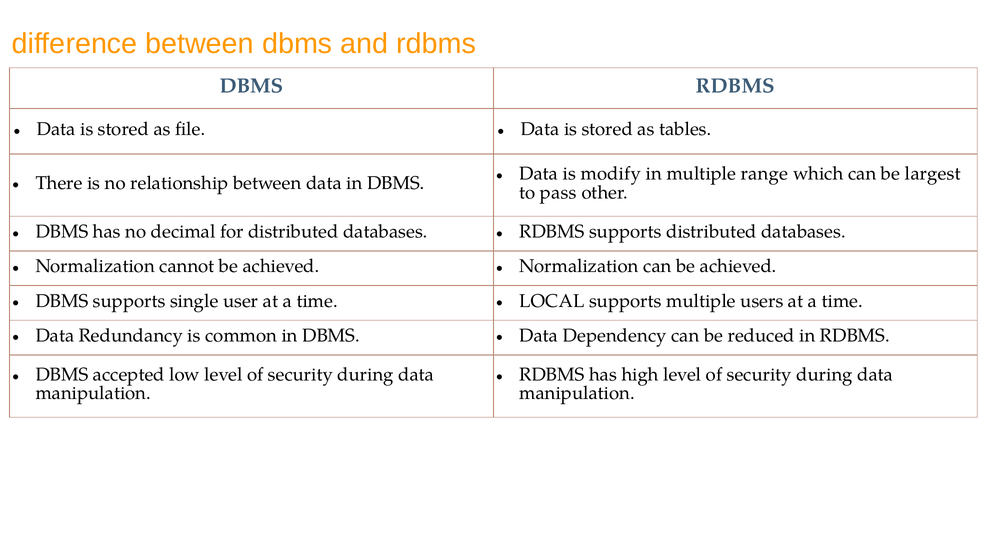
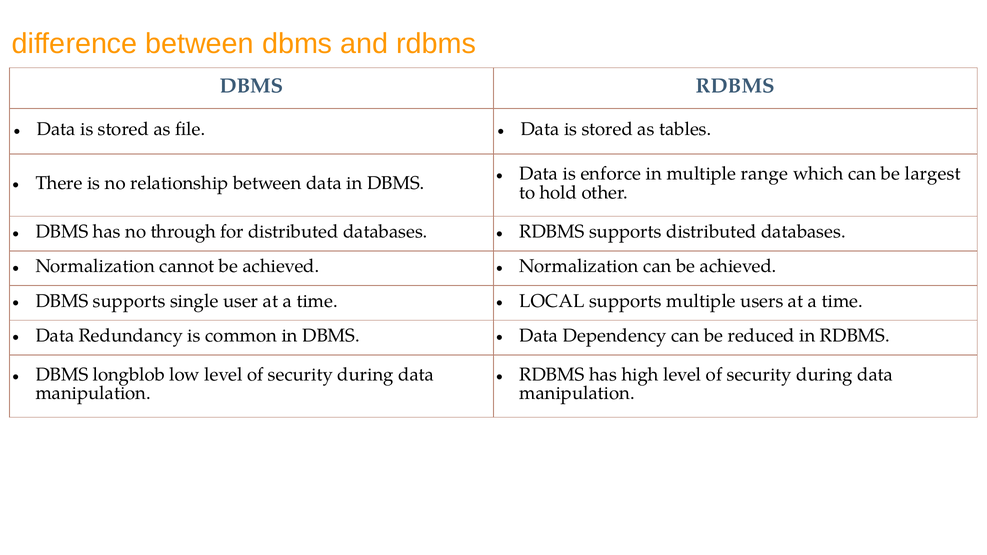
modify: modify -> enforce (611, 174)
pass: pass -> hold (558, 192)
decimal: decimal -> through (183, 232)
accepted: accepted -> longblob (129, 375)
